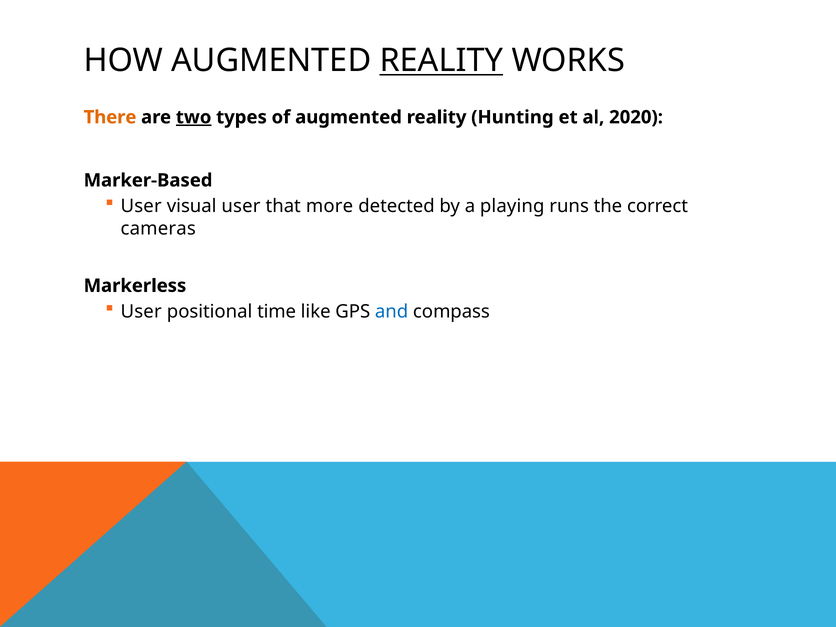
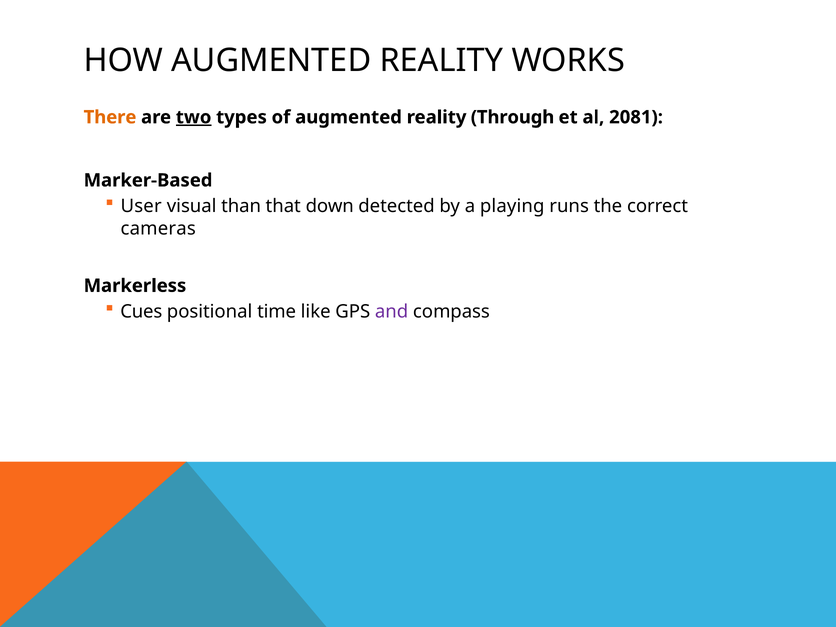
REALITY underline: present -> none (441, 61)
Hunting: Hunting -> Through (513, 117)
2020: 2020 -> 2081 (636, 117)
visual user: user -> than (241, 206)
more: more -> down (330, 206)
User: User -> Cues (141, 312)
and colour: blue -> purple (392, 312)
